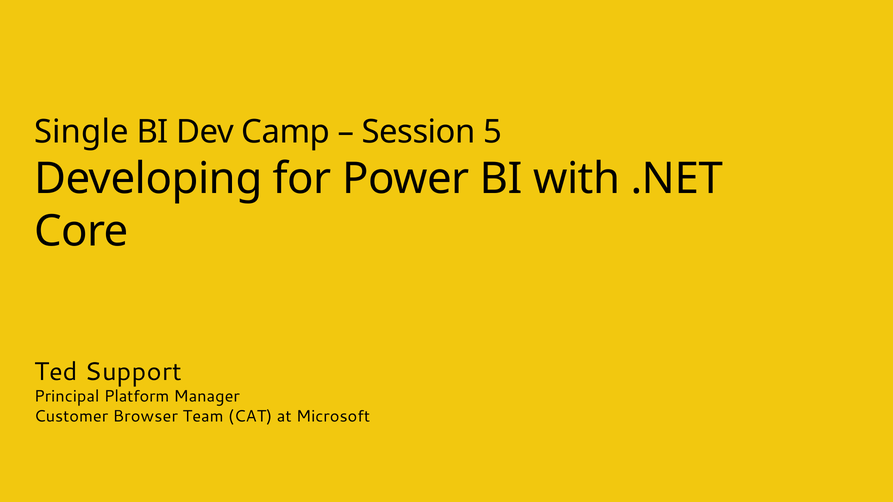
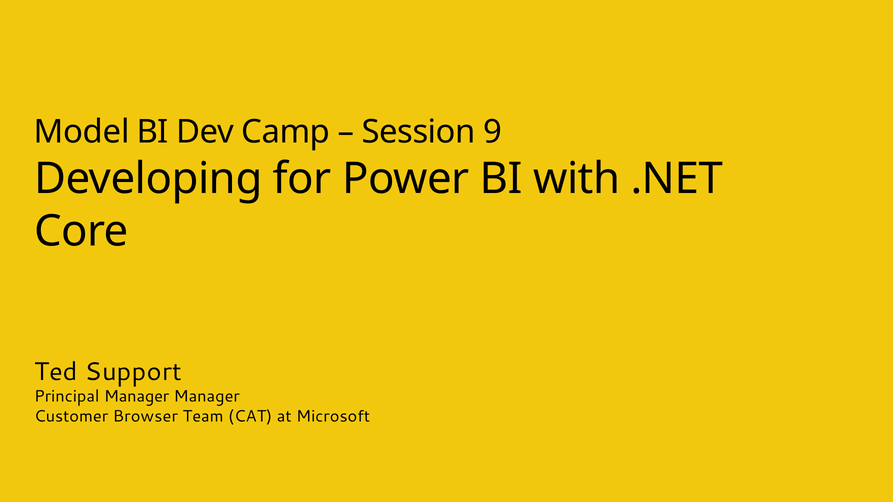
Single: Single -> Model (82, 132)
5: 5 -> 9 (493, 132)
Principal Platform: Platform -> Manager (137, 397)
